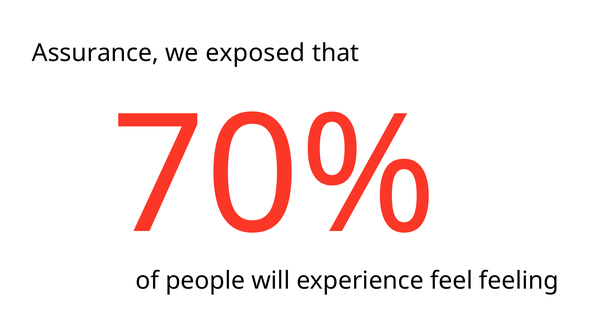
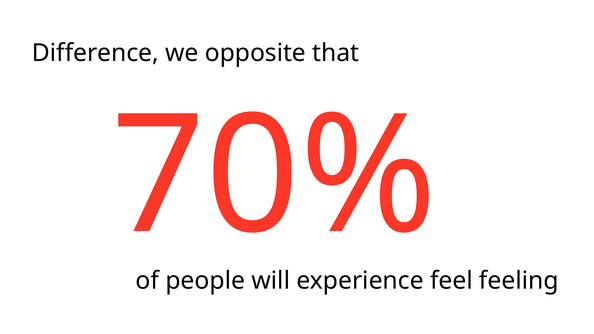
Assurance: Assurance -> Difference (95, 53)
exposed: exposed -> opposite (255, 53)
